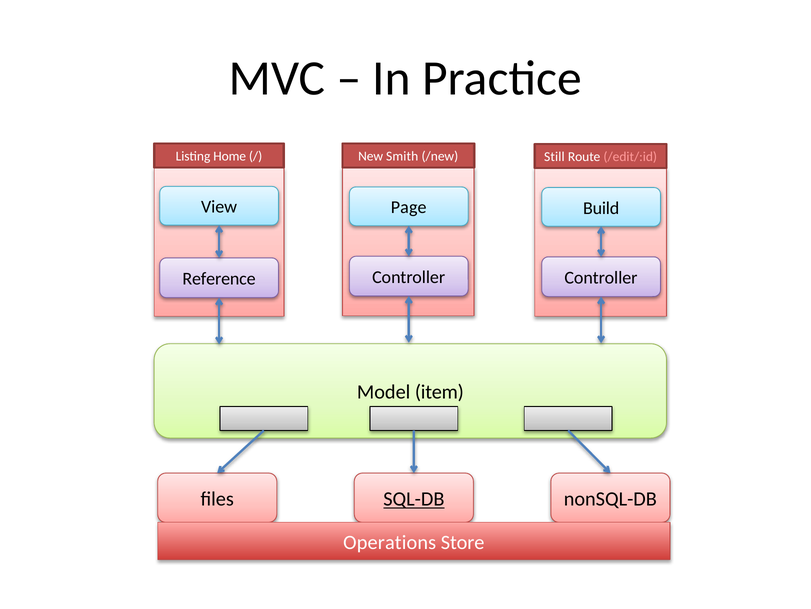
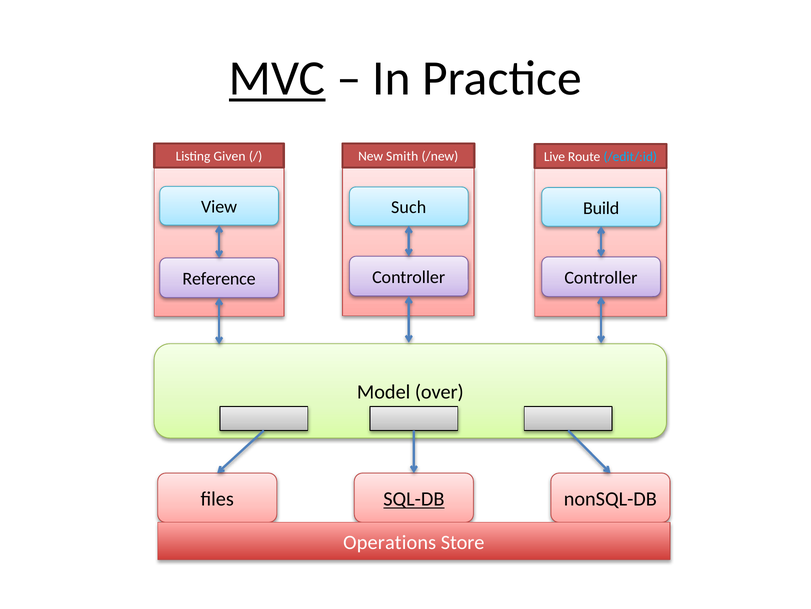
MVC underline: none -> present (277, 79)
Home: Home -> Given (230, 156)
Still: Still -> Live (554, 157)
/edit/:id colour: pink -> light blue (630, 157)
Page: Page -> Such (409, 207)
item: item -> over (439, 392)
